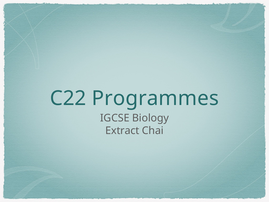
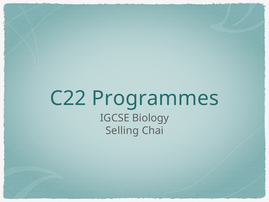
Extract: Extract -> Selling (122, 131)
